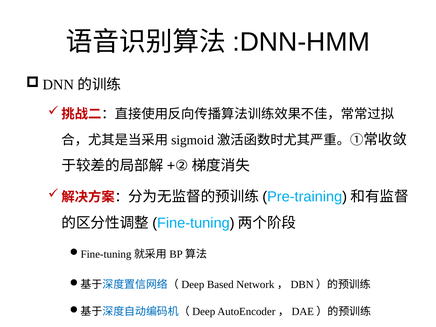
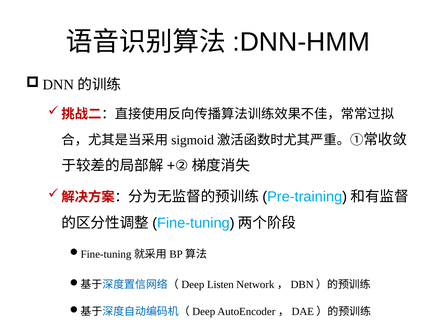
Based: Based -> Listen (220, 285)
